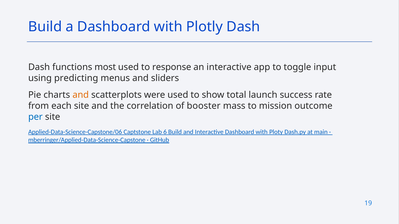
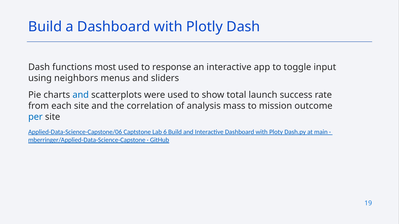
predicting: predicting -> neighbors (76, 78)
and colour: orange -> blue (81, 95)
booster: booster -> analysis (204, 106)
